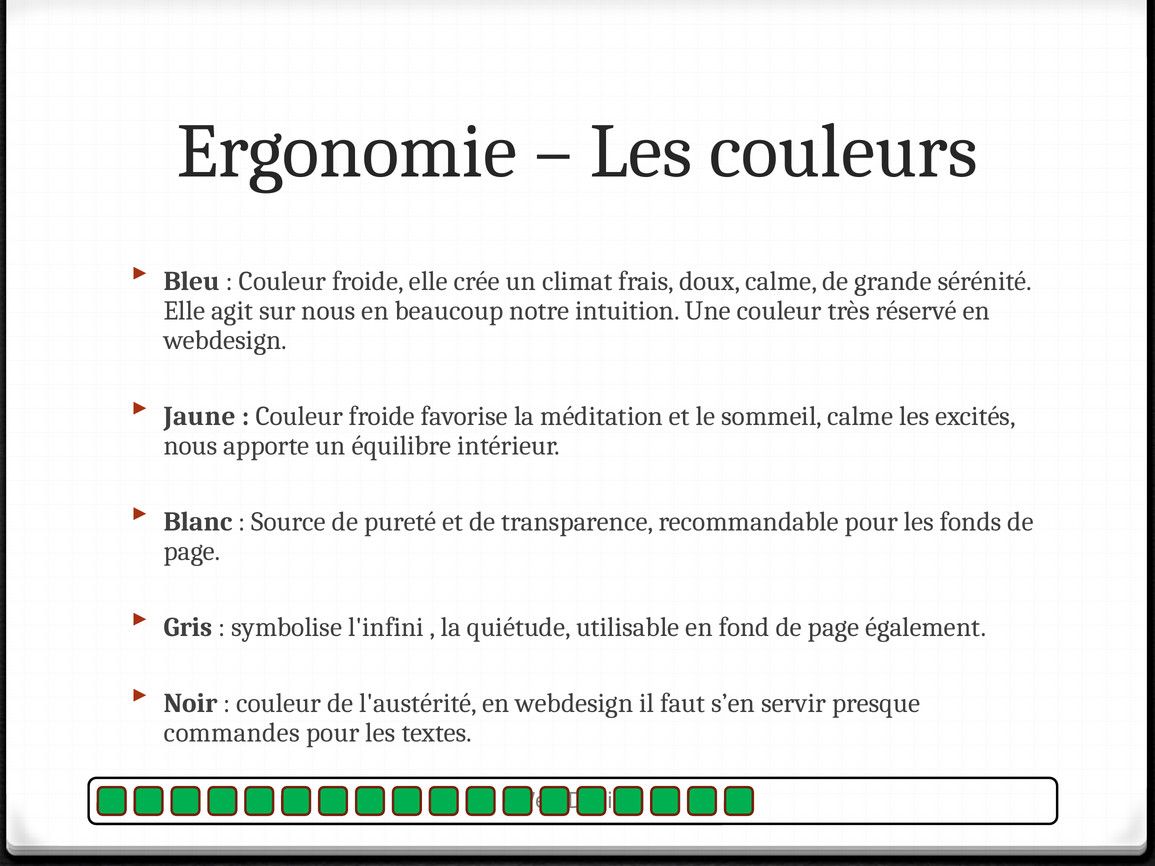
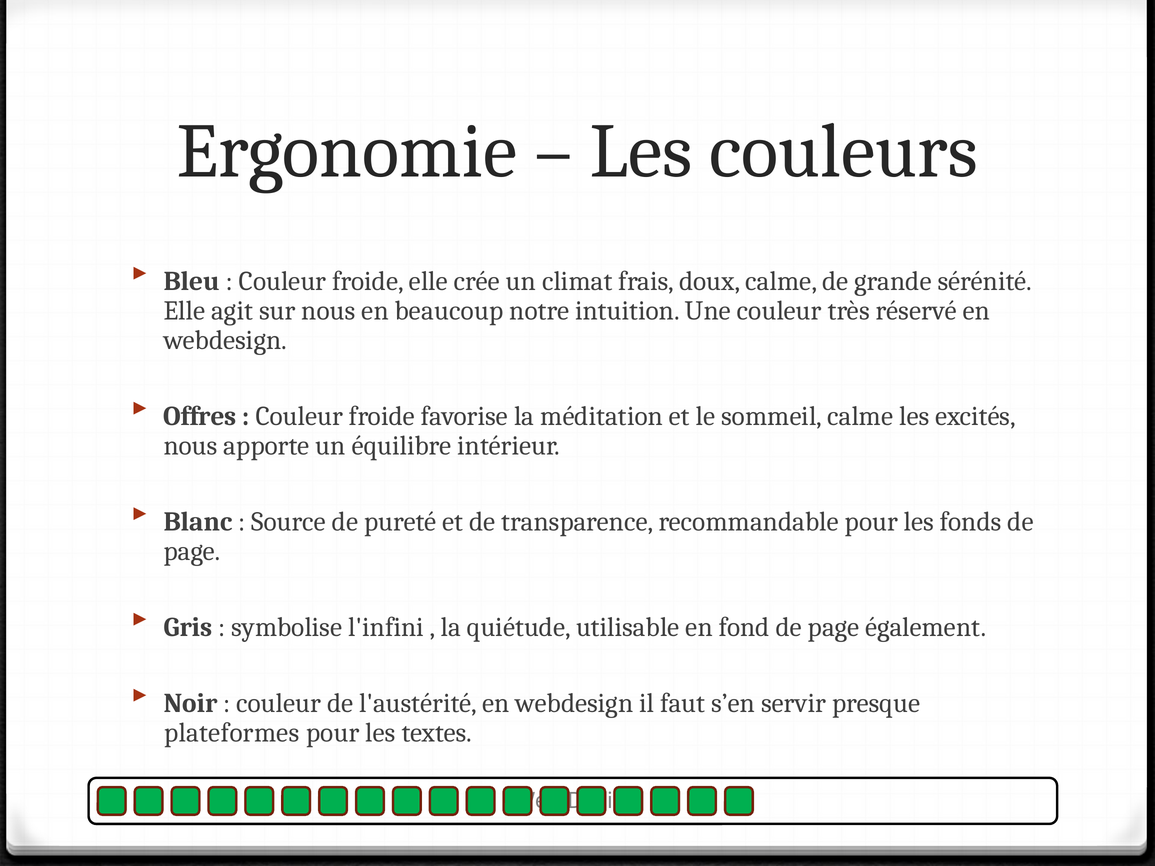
Jaune: Jaune -> Offres (200, 416)
commandes: commandes -> plateformes (232, 733)
